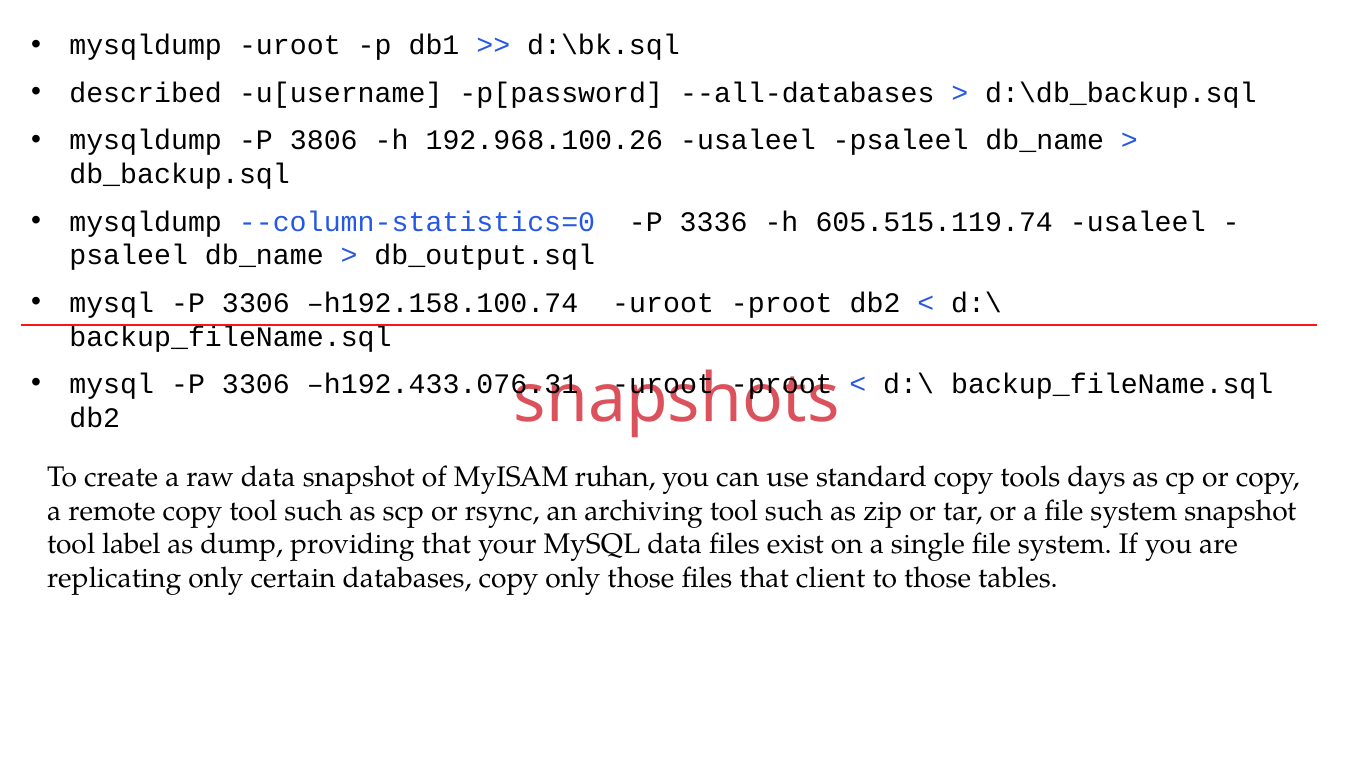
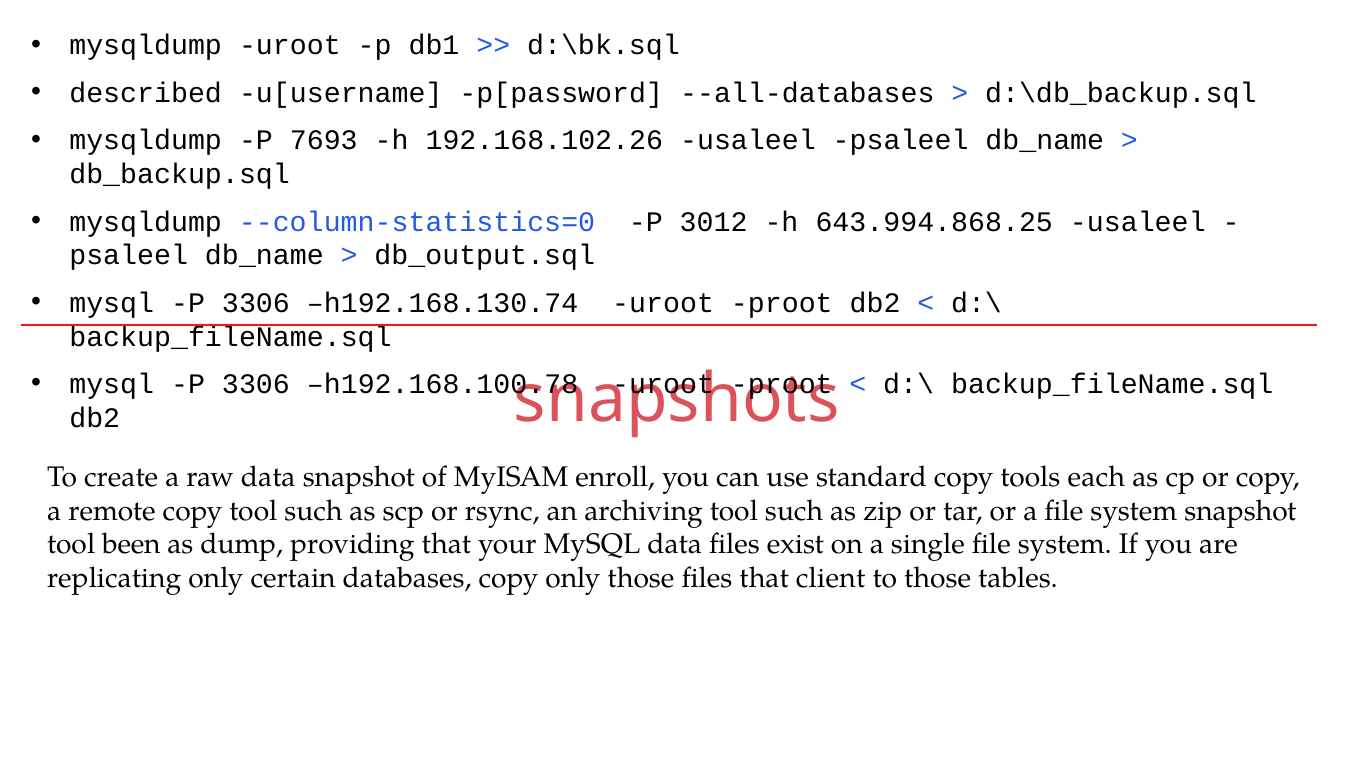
3806: 3806 -> 7693 (324, 140)
192.968.100.26: 192.968.100.26 -> 192.168.102.26 (544, 140)
3336: 3336 -> 3012 (714, 222)
605.515.119.74: 605.515.119.74 -> 643.994.868.25 (934, 222)
h192.158.100.74: h192.158.100.74 -> h192.168.130.74 (443, 303)
h192.433.076.31: h192.433.076.31 -> h192.168.100.78 (443, 384)
ruhan: ruhan -> enroll (615, 477)
days: days -> each (1096, 477)
label: label -> been (131, 544)
